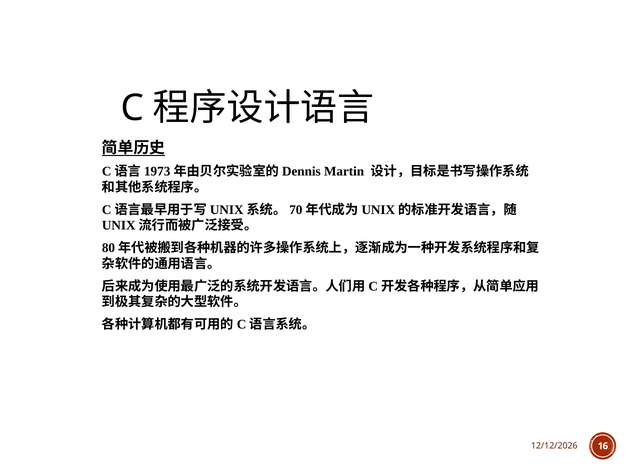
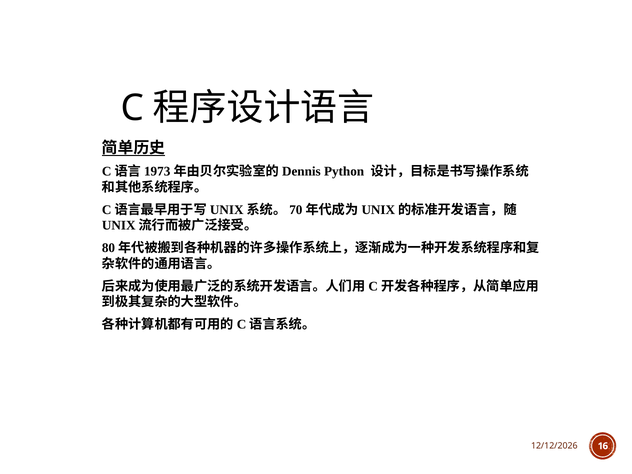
Martin: Martin -> Python (344, 172)
